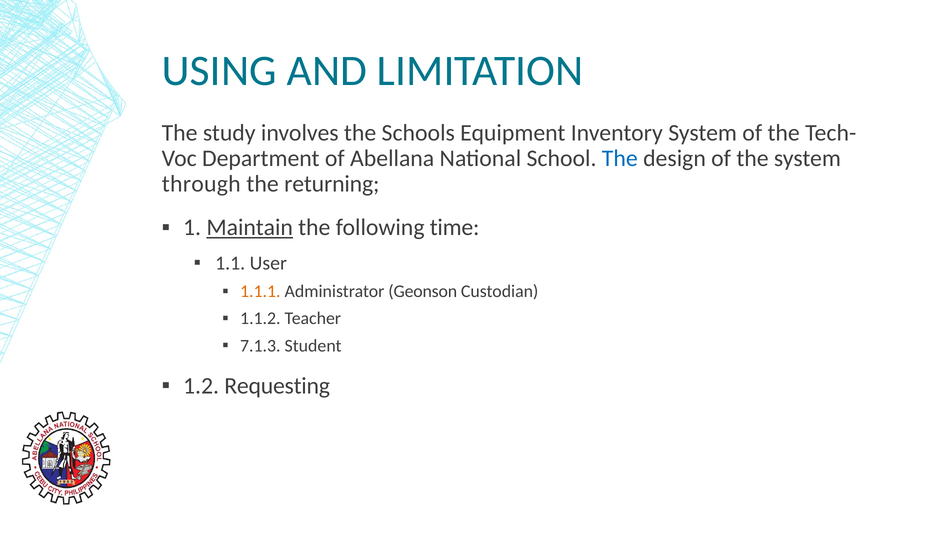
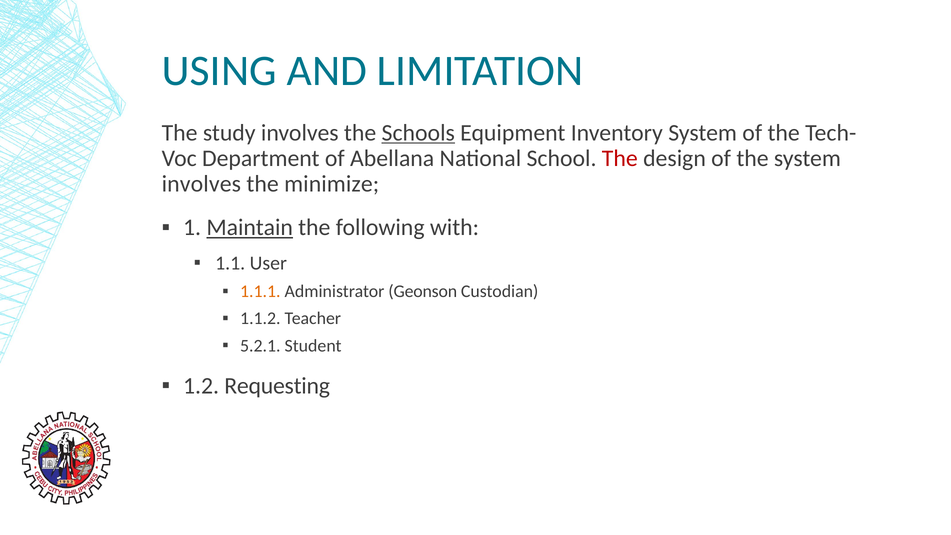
Schools underline: none -> present (418, 133)
The colour: blue -> red (620, 158)
through: through -> involves (201, 184)
returning: returning -> minimize (332, 184)
time: time -> with (454, 228)
7.1.3: 7.1.3 -> 5.2.1 (260, 346)
